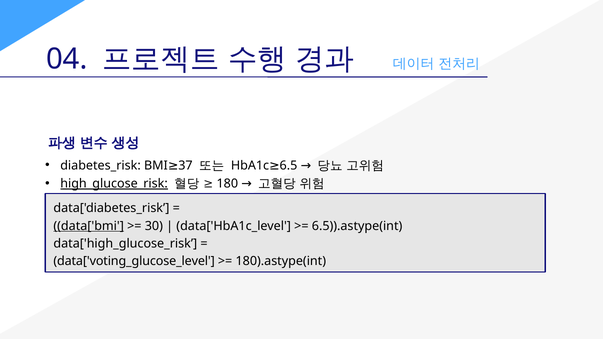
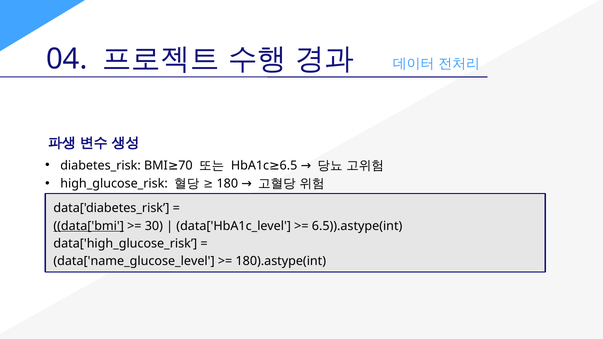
37: 37 -> 70 (185, 166)
high_glucose_risk underline: present -> none (114, 184)
data['voting_glucose_level: data['voting_glucose_level -> data['name_glucose_level (134, 261)
